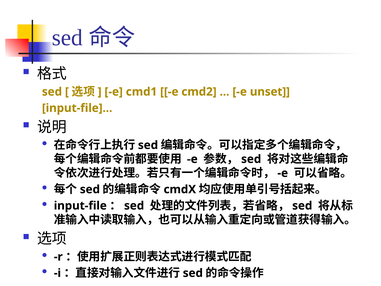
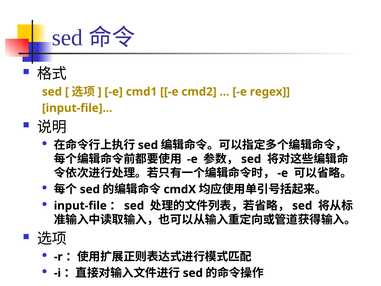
unset: unset -> regex (270, 92)
